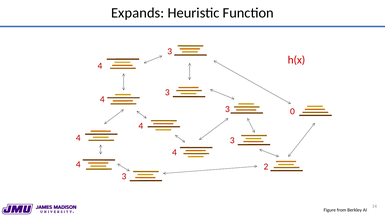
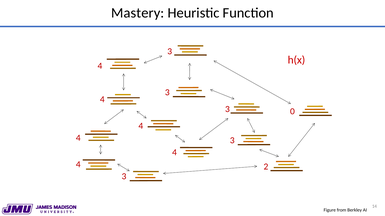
Expands: Expands -> Mastery (138, 13)
